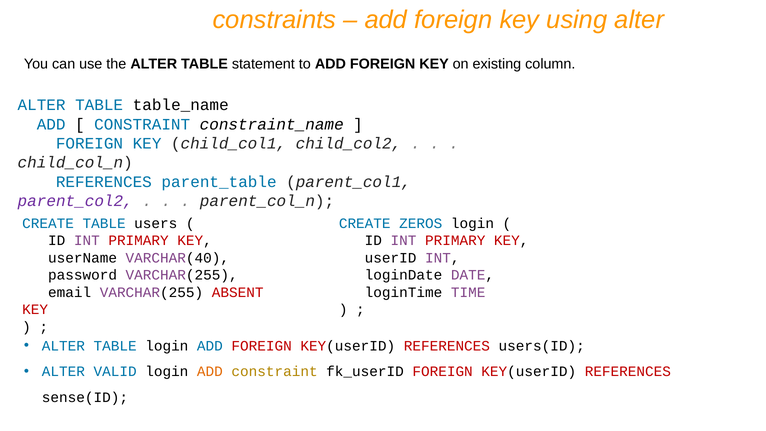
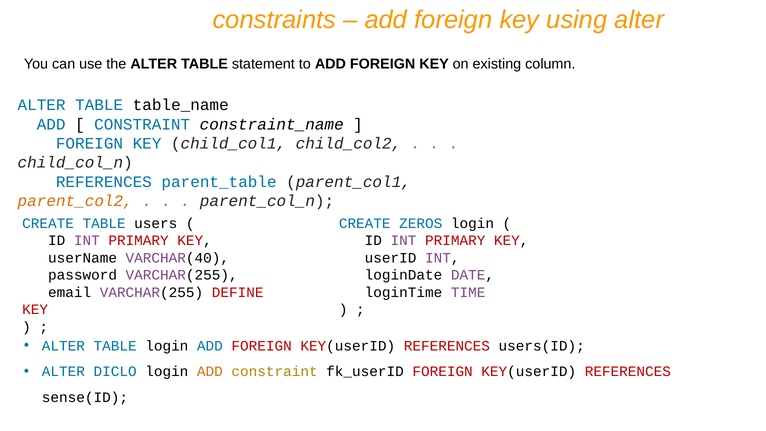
parent_col2 colour: purple -> orange (75, 201)
ABSENT: ABSENT -> DEFINE (238, 292)
VALID: VALID -> DICLO (115, 372)
